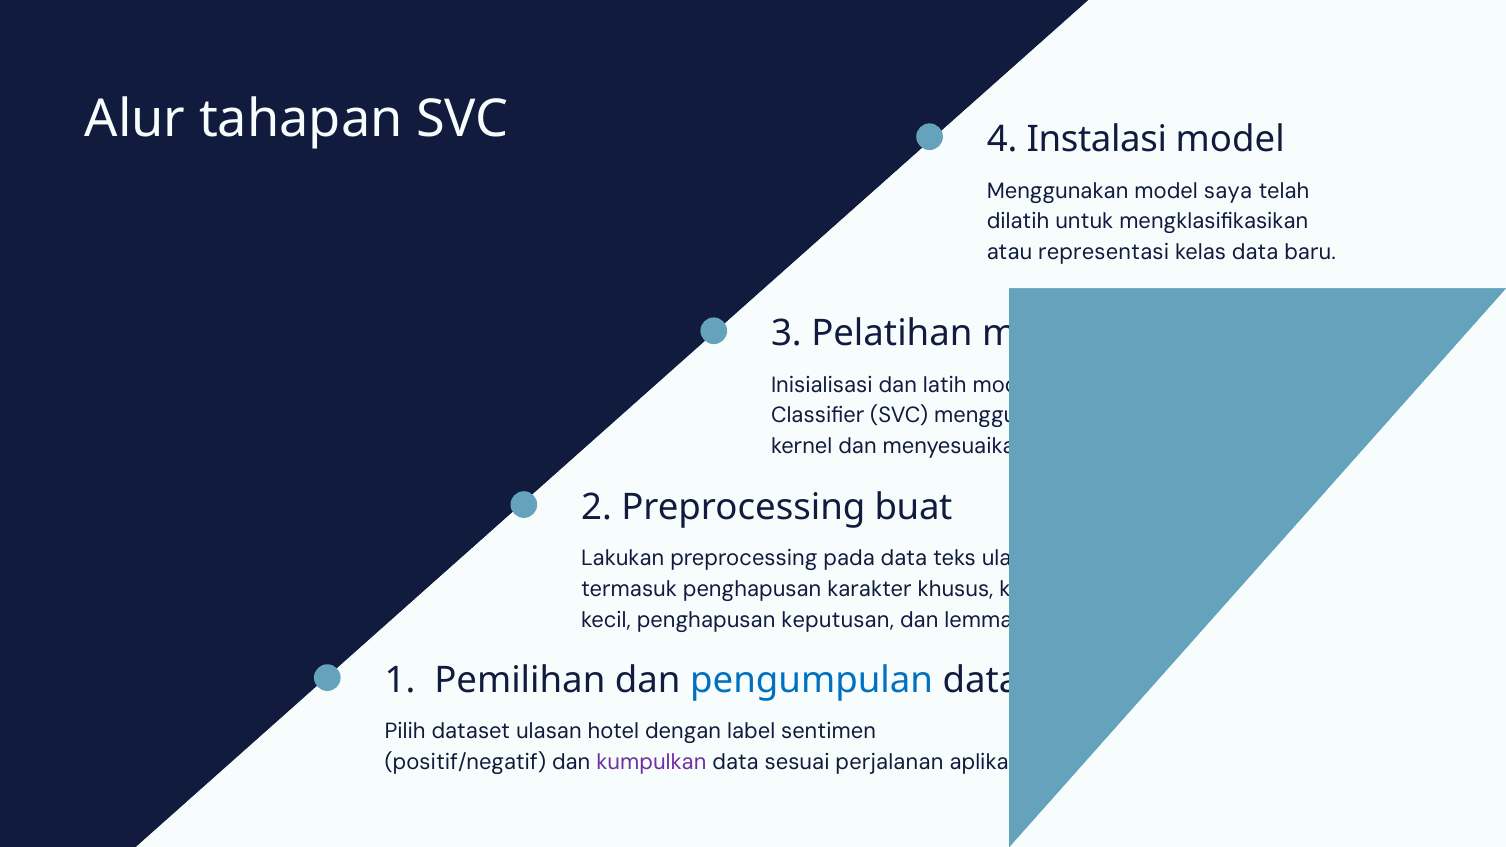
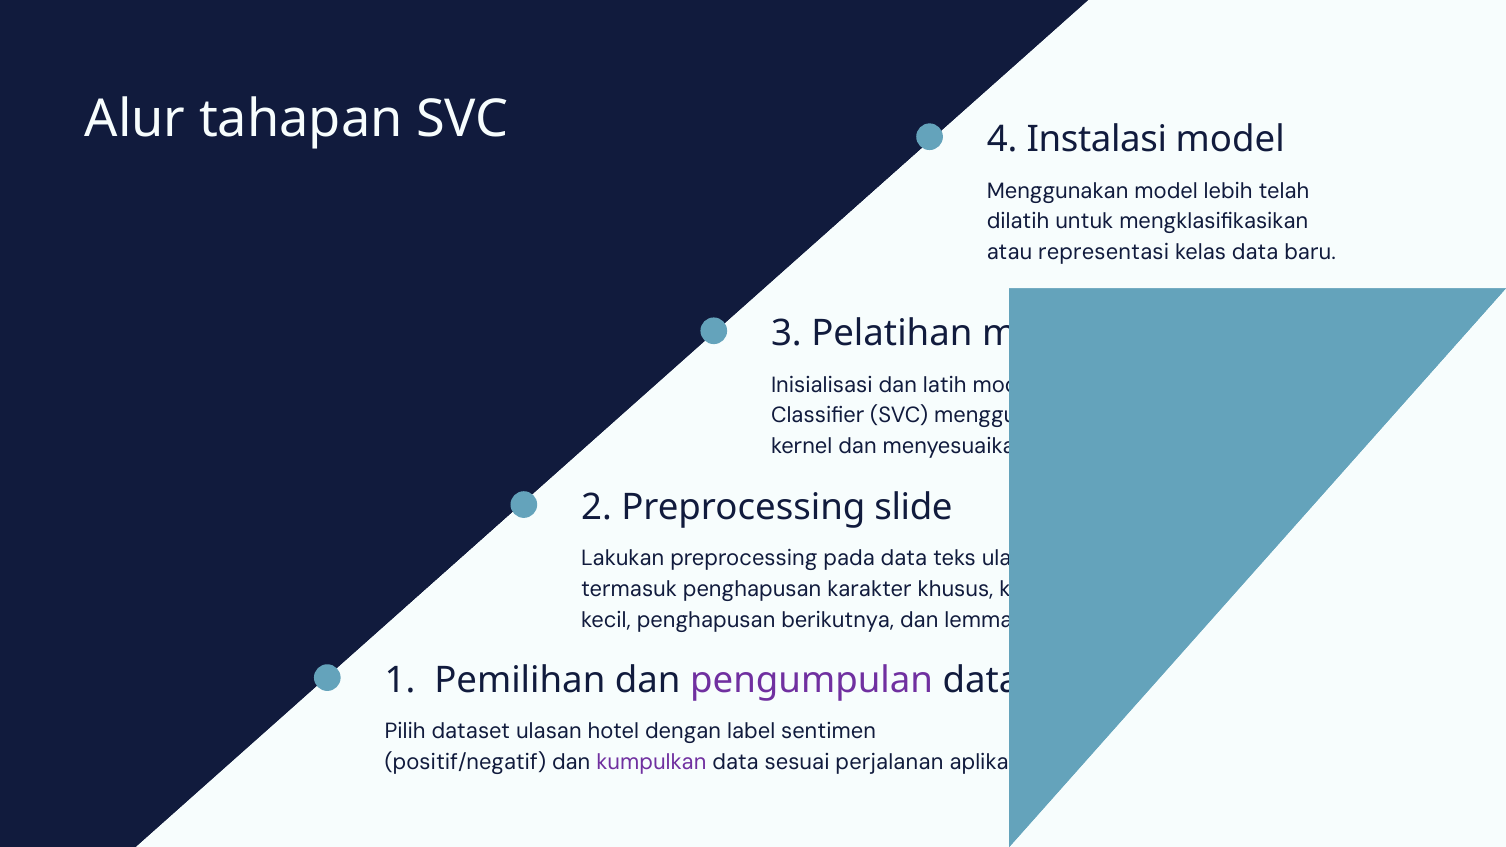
saya: saya -> lebih (1228, 191)
buat: buat -> slide (913, 508)
keputusan: keputusan -> berikutnya (838, 620)
pengumpulan colour: blue -> purple (812, 681)
